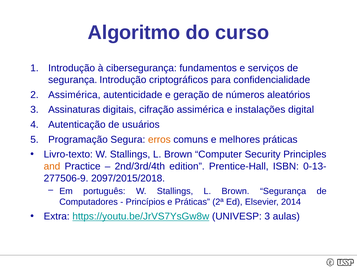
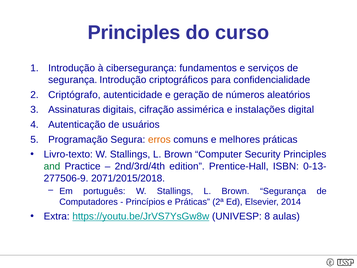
Algoritmo: Algoritmo -> Principles (134, 33)
Assimérica: Assimérica -> Criptógrafo (74, 95)
and colour: orange -> green (52, 166)
2097/2015/2018: 2097/2015/2018 -> 2071/2015/2018 (128, 178)
UNIVESP 3: 3 -> 8 (267, 216)
